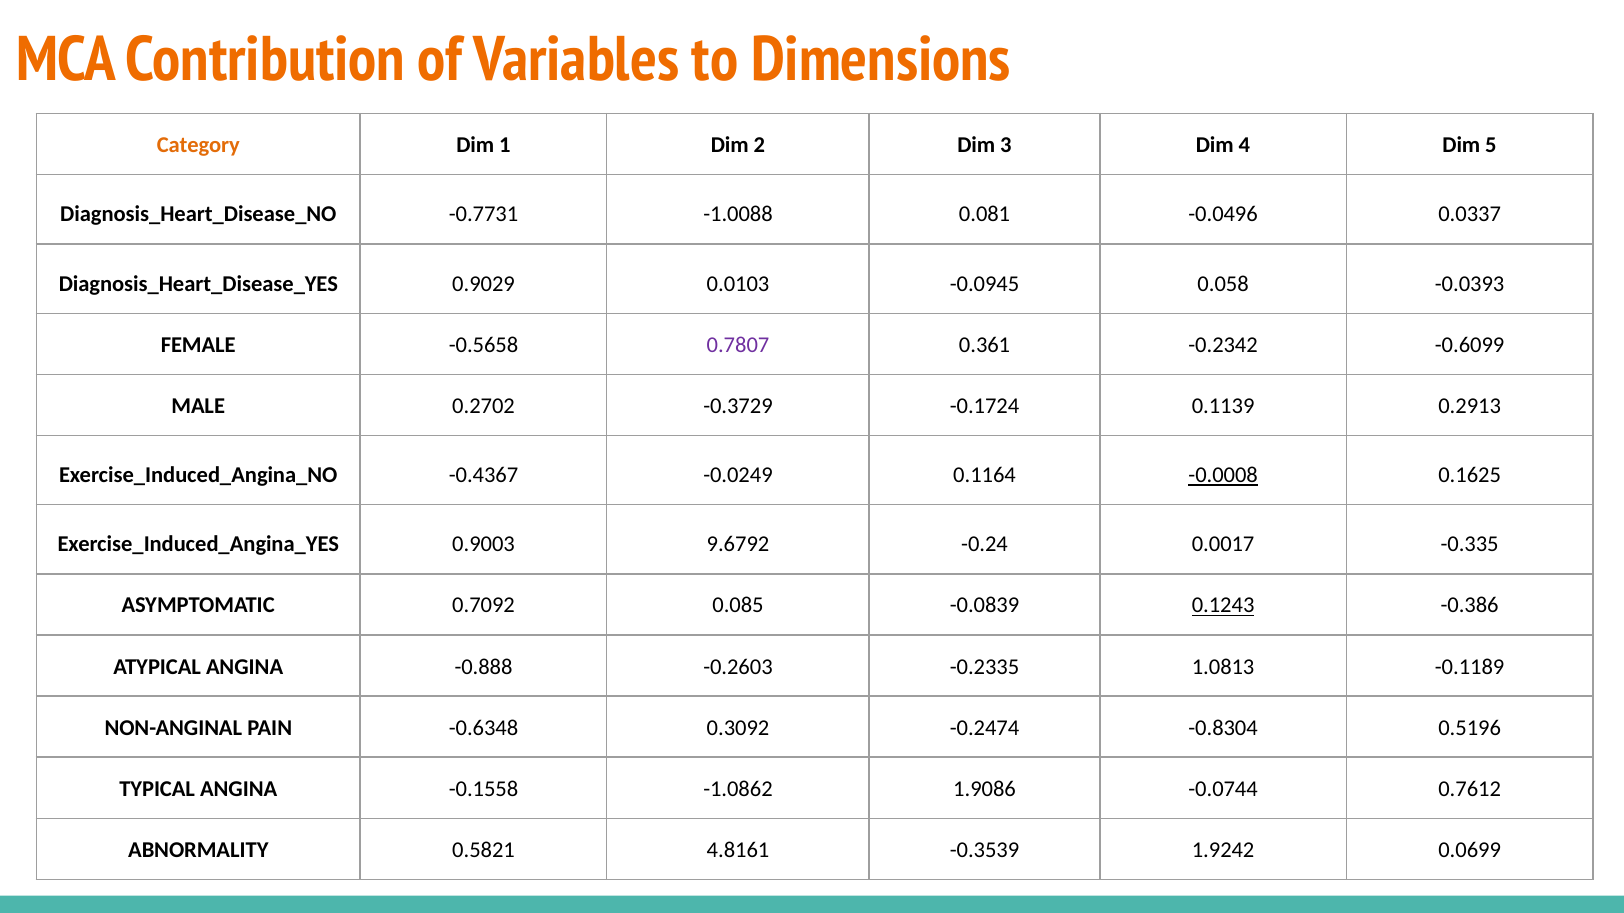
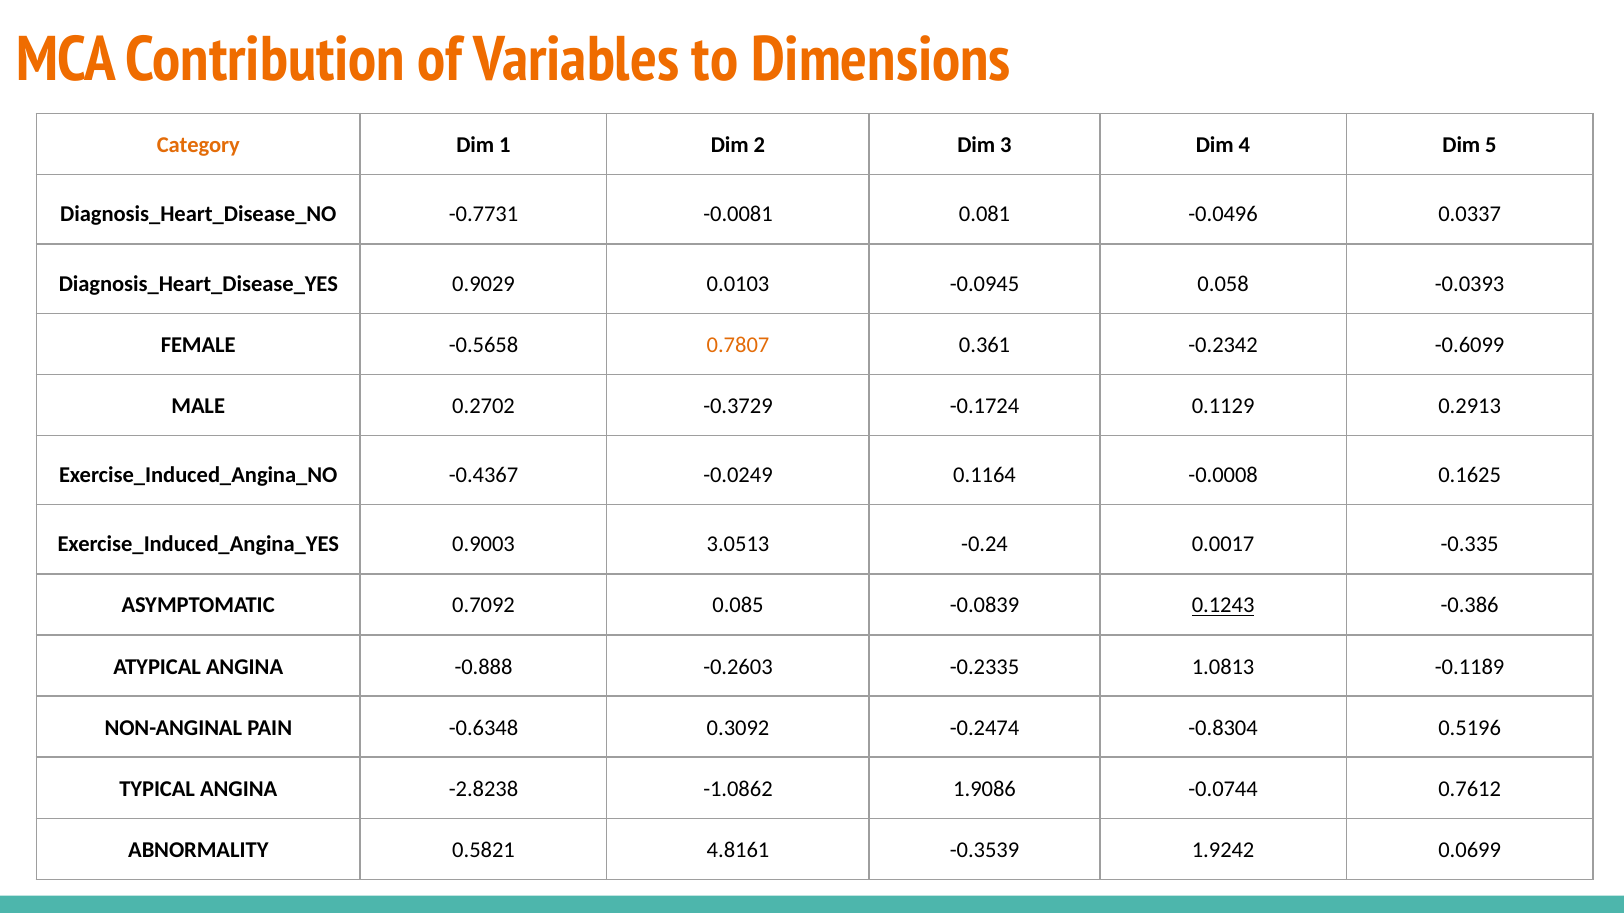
-1.0088: -1.0088 -> -0.0081 (738, 214)
0.7807 colour: purple -> orange (738, 345)
0.1139: 0.1139 -> 0.1129 (1223, 406)
-0.0008 underline: present -> none (1223, 475)
9.6792: 9.6792 -> 3.0513 (738, 545)
-0.1558: -0.1558 -> -2.8238 (484, 789)
